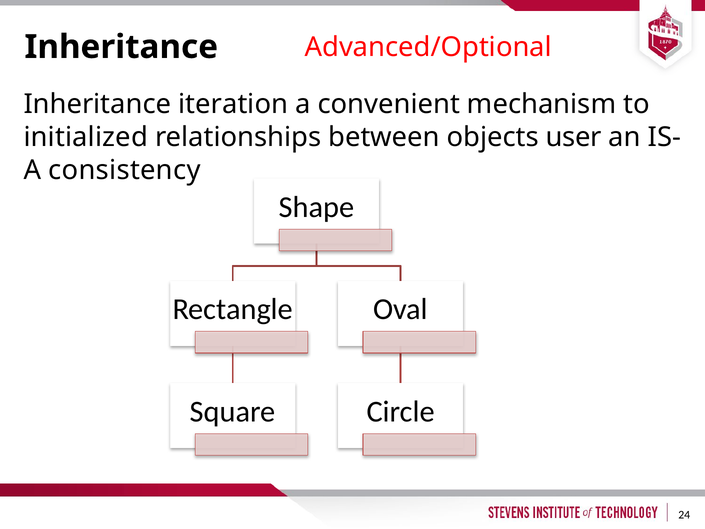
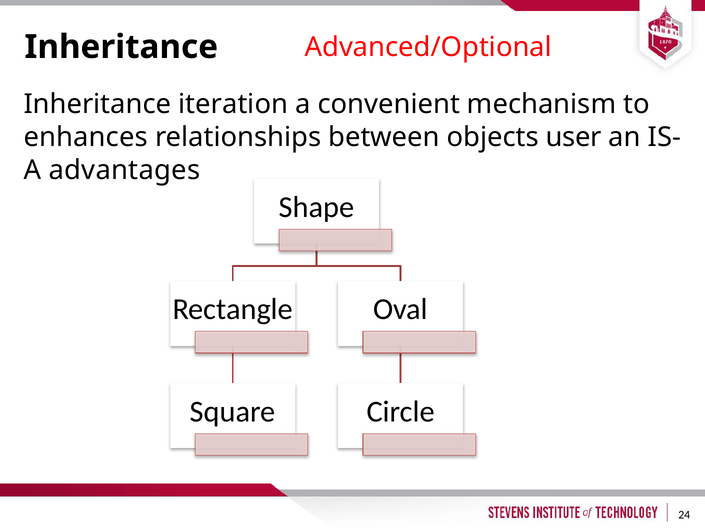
initialized: initialized -> enhances (86, 137)
consistency: consistency -> advantages (124, 170)
